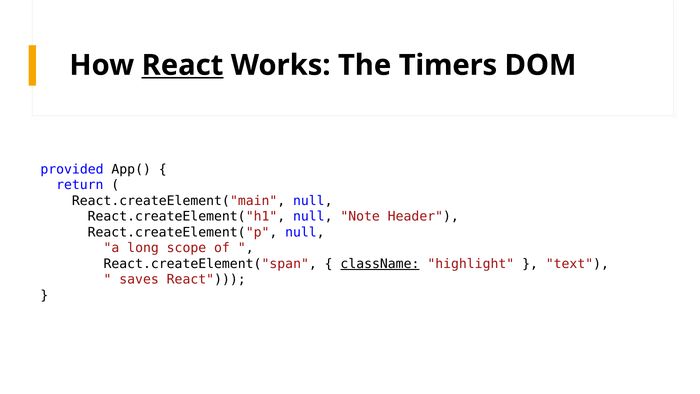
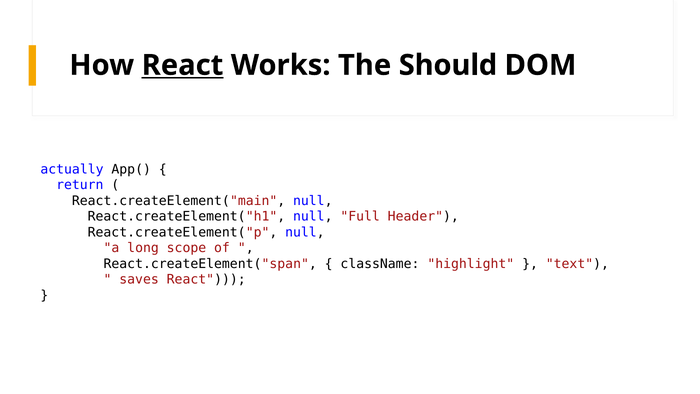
Timers: Timers -> Should (448, 65)
provided: provided -> actually (72, 169)
Note: Note -> Full (360, 216)
className underline: present -> none (380, 264)
